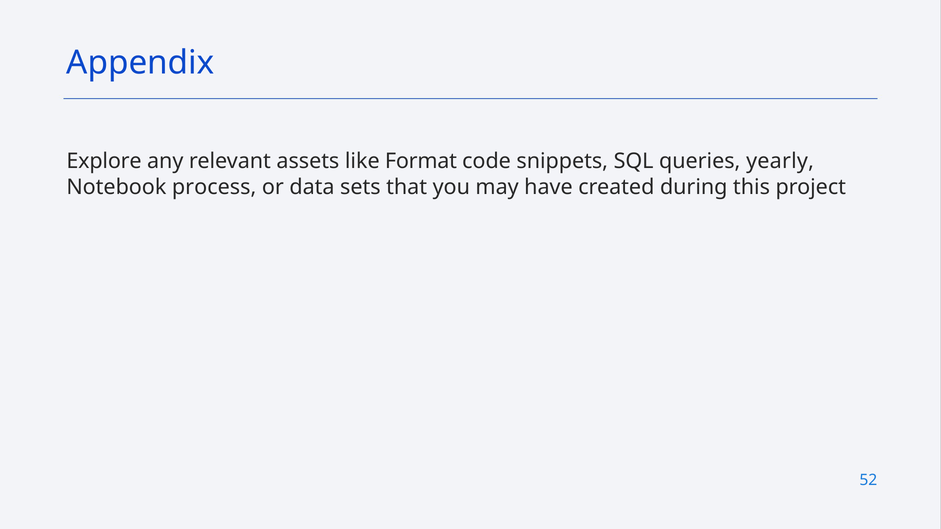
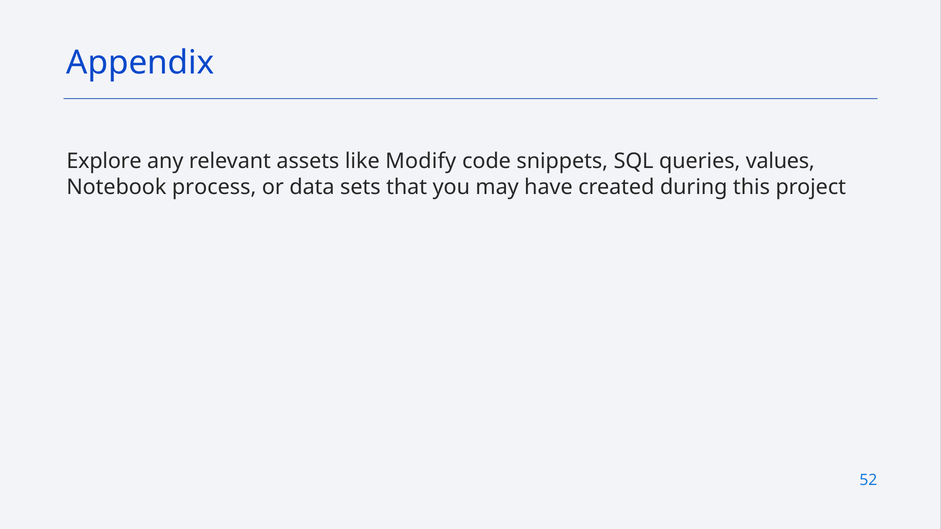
Format: Format -> Modify (421, 161)
yearly: yearly -> values (780, 161)
